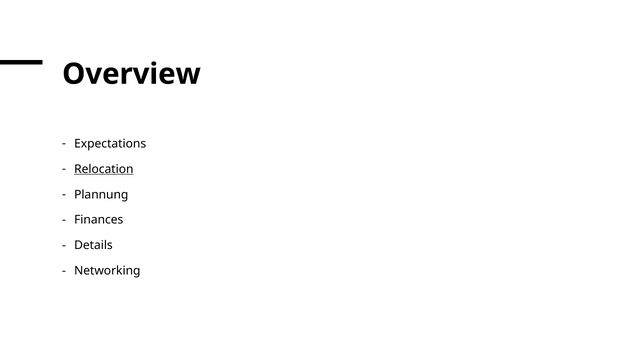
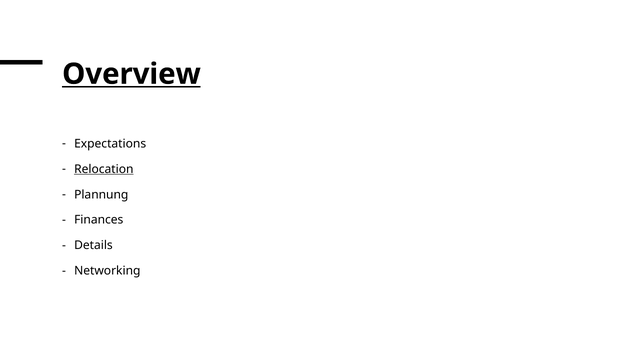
Overview underline: none -> present (131, 74)
